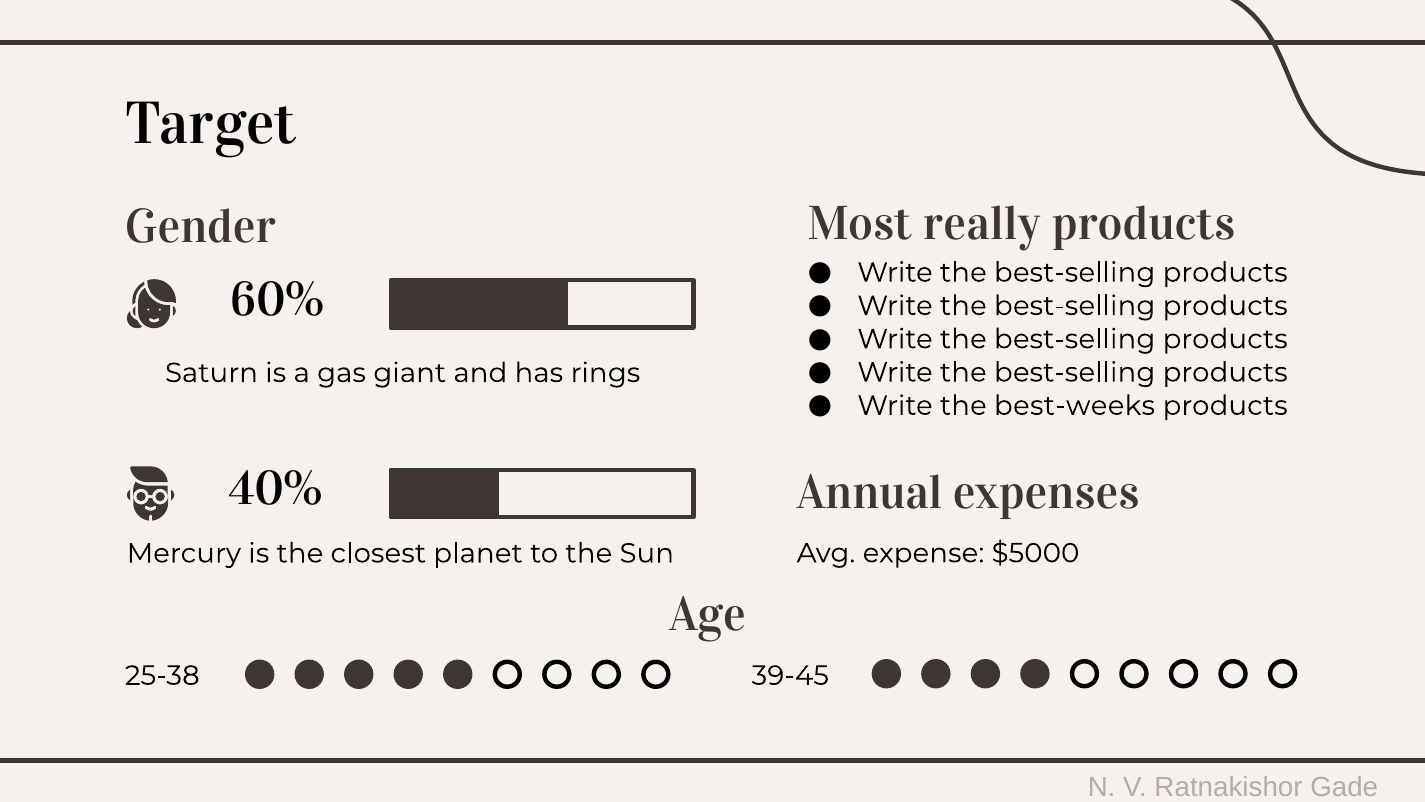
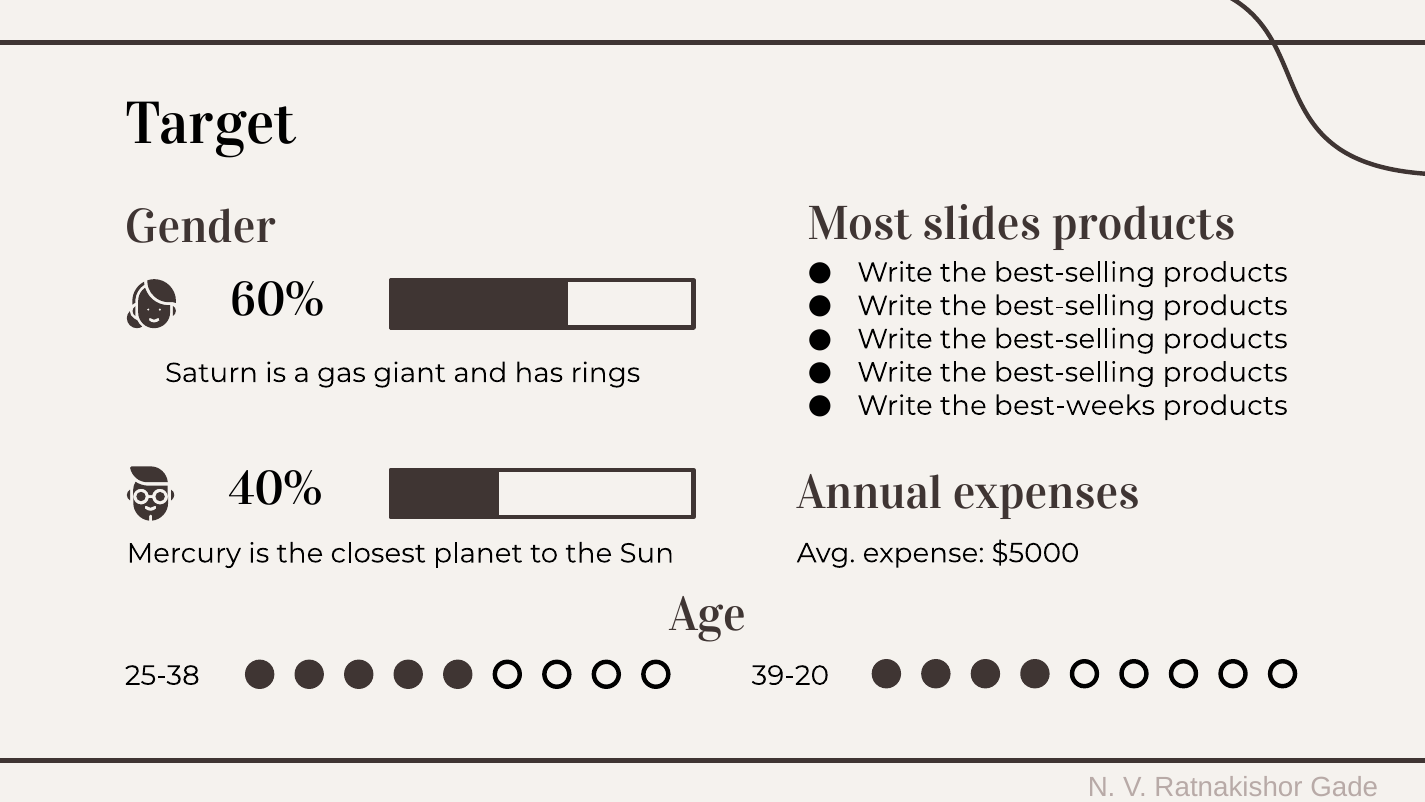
really: really -> slides (982, 224)
39-45: 39-45 -> 39-20 (790, 675)
